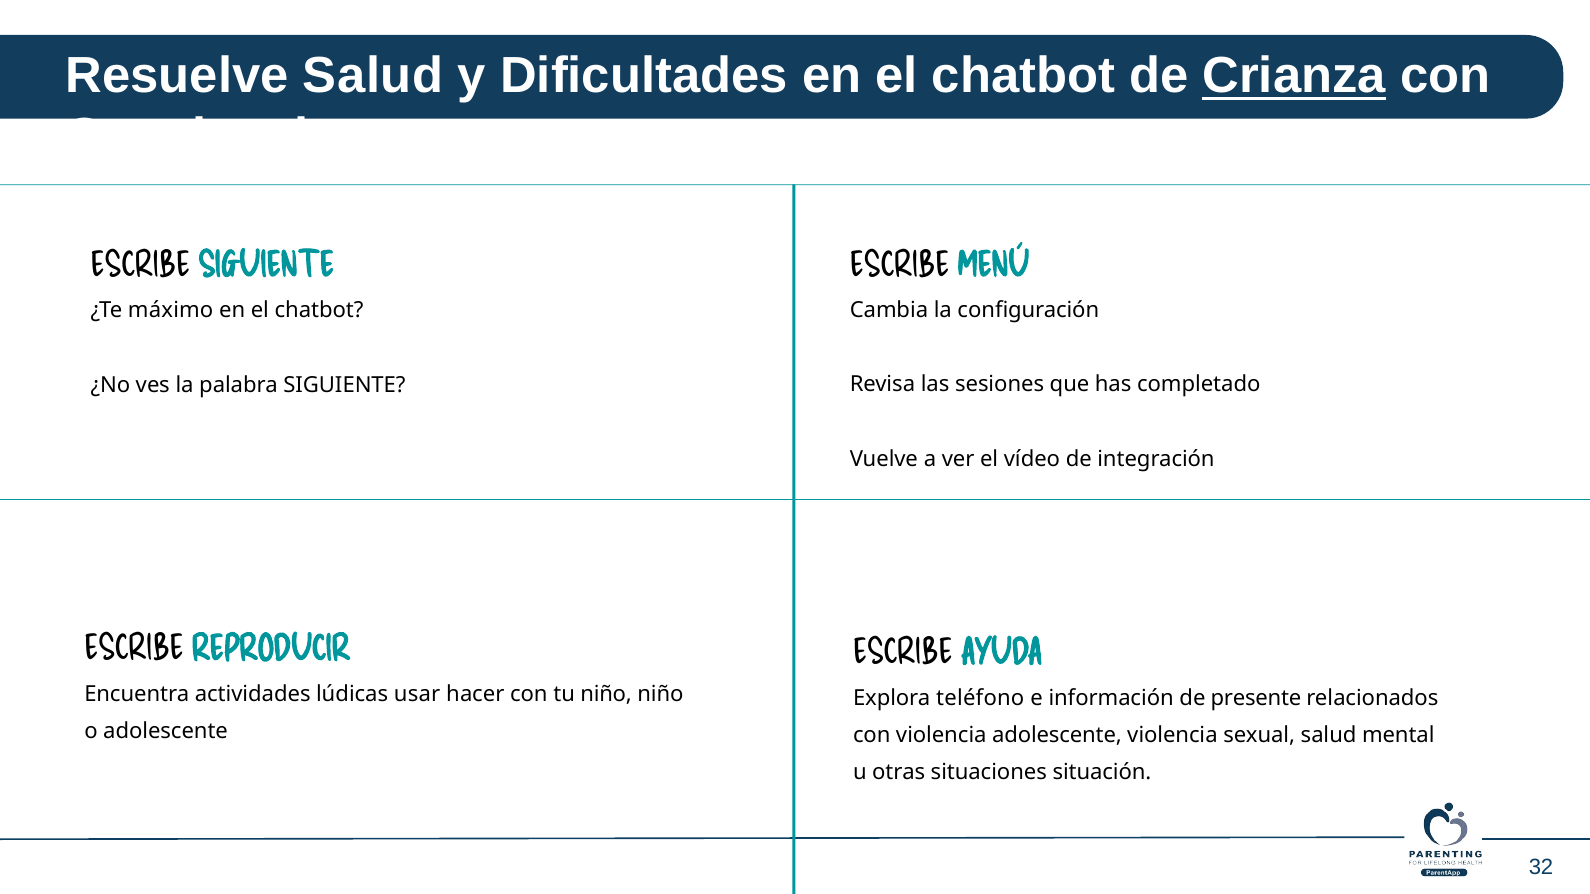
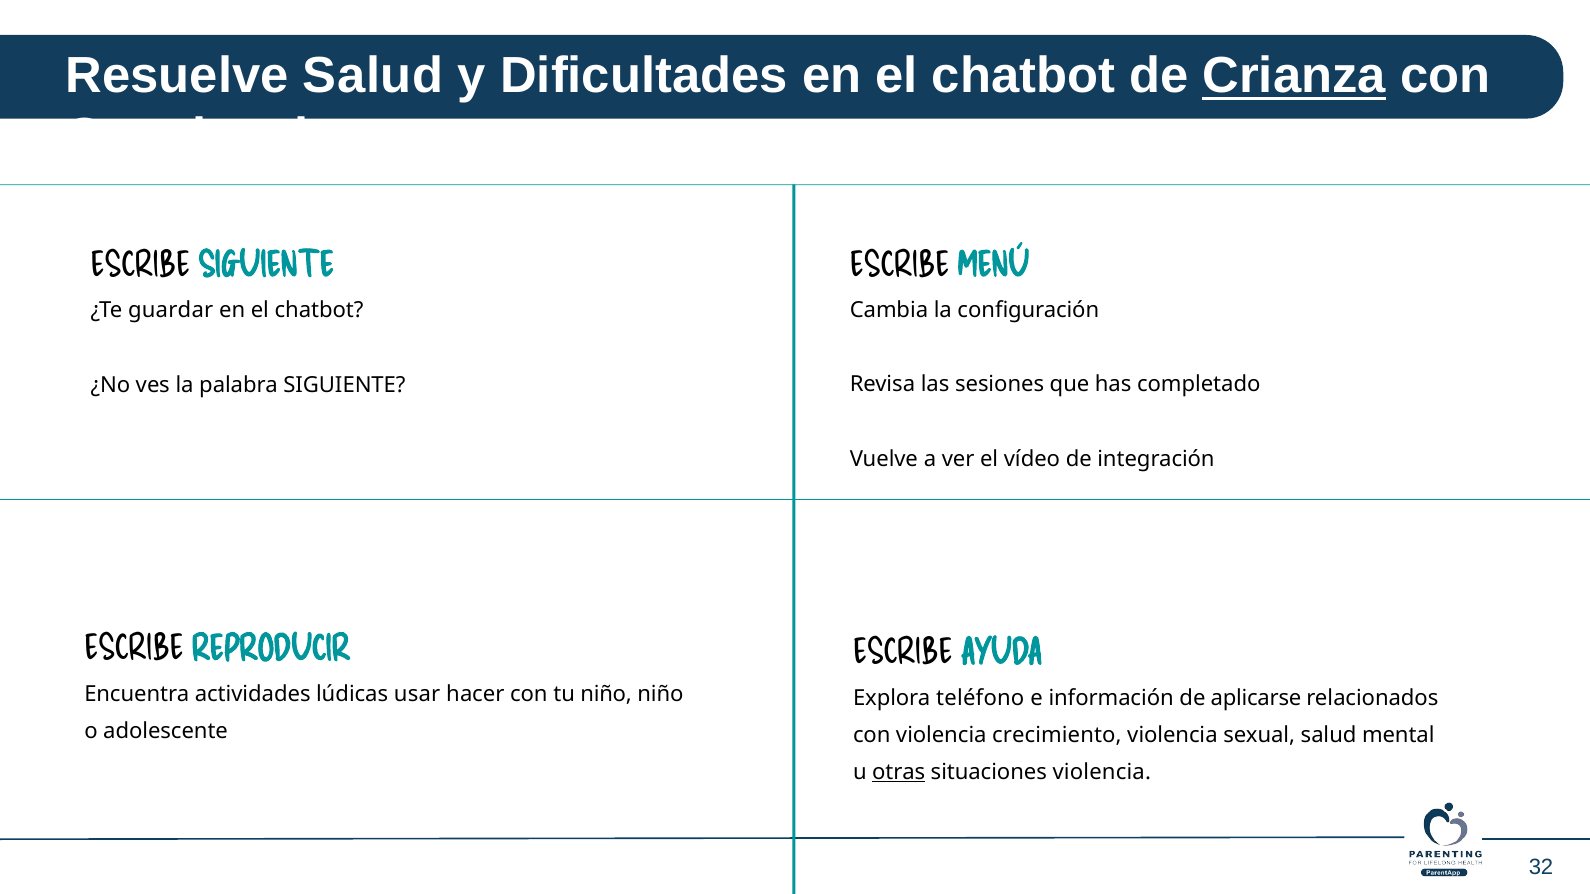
máximo: máximo -> guardar (171, 311)
presente: presente -> aplicarse (1256, 698)
violencia adolescente: adolescente -> crecimiento (1057, 735)
otras underline: none -> present (899, 772)
situaciones situación: situación -> violencia (1102, 772)
